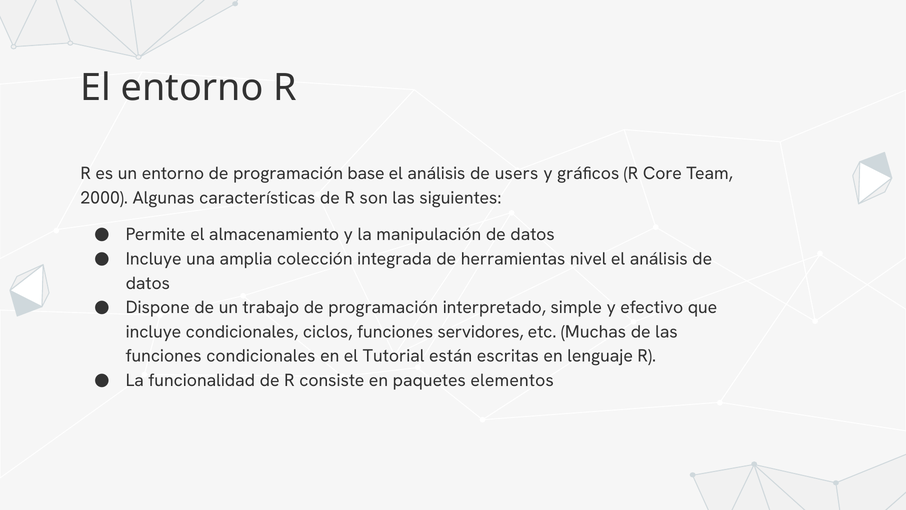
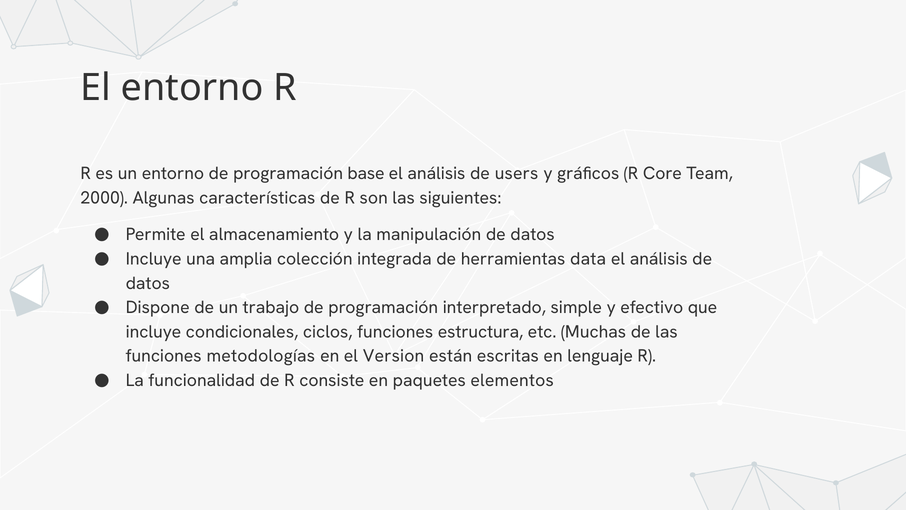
nivel: nivel -> data (588, 259)
servidores: servidores -> estructura (481, 332)
funciones condicionales: condicionales -> metodologías (261, 356)
Tutorial: Tutorial -> Version (394, 356)
